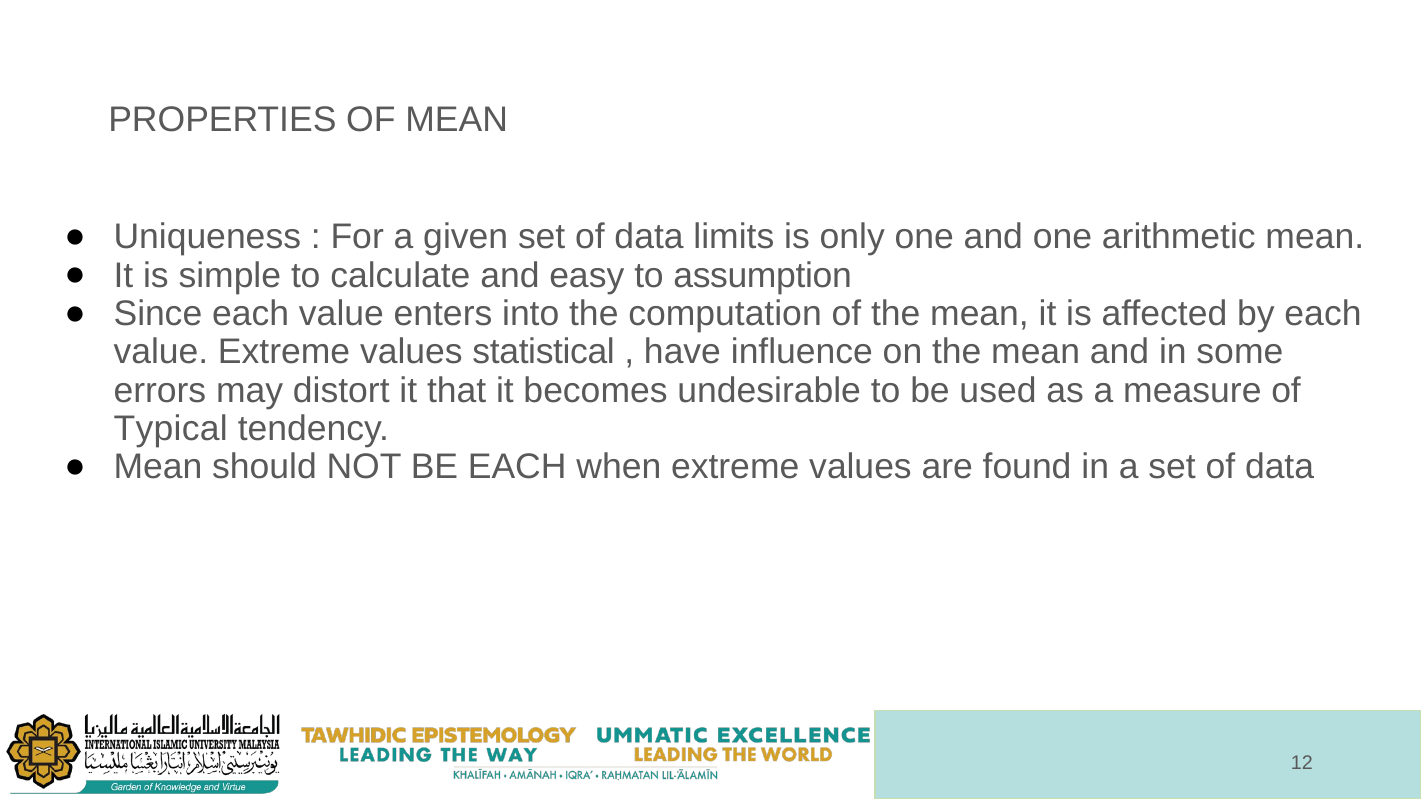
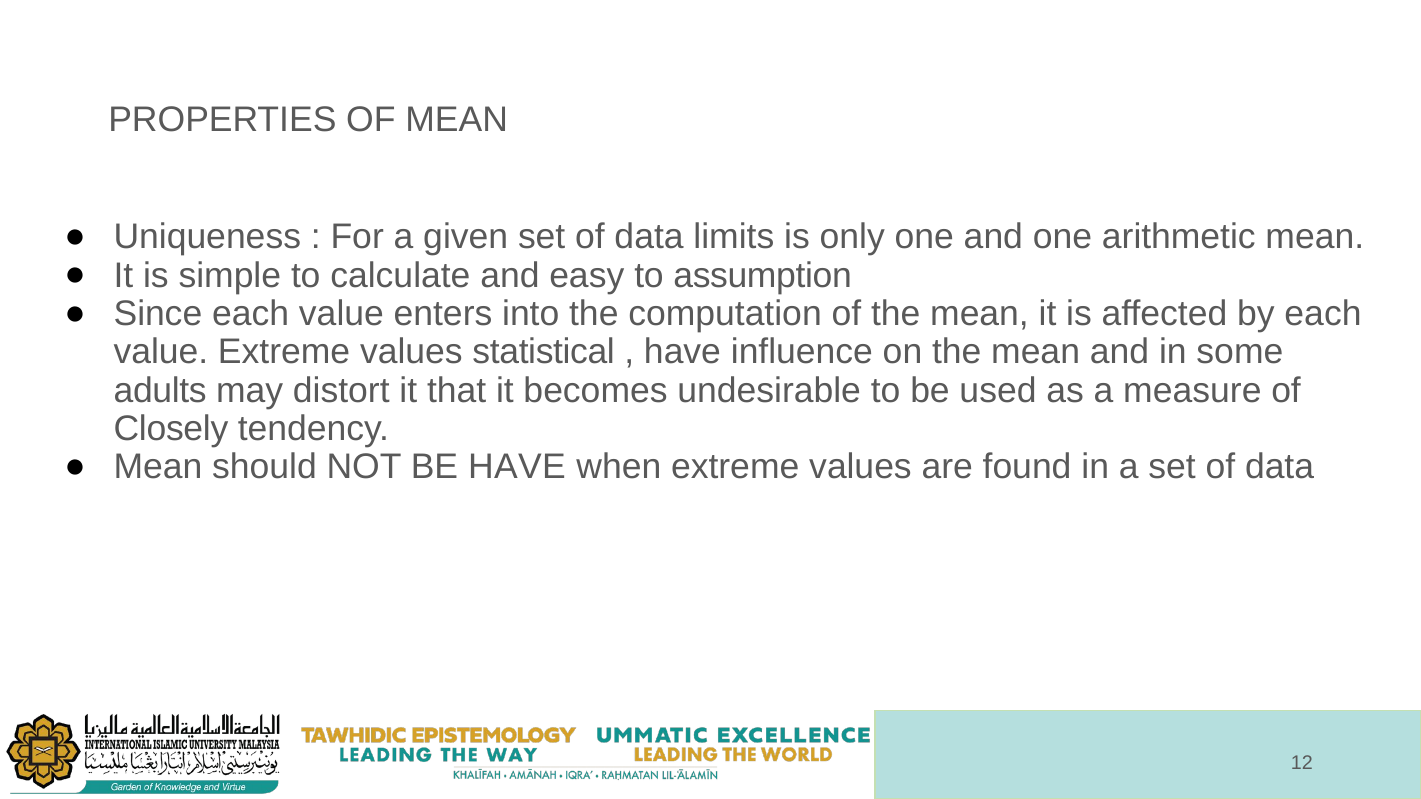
errors: errors -> adults (160, 391)
Typical: Typical -> Closely (171, 429)
BE EACH: EACH -> HAVE (517, 467)
